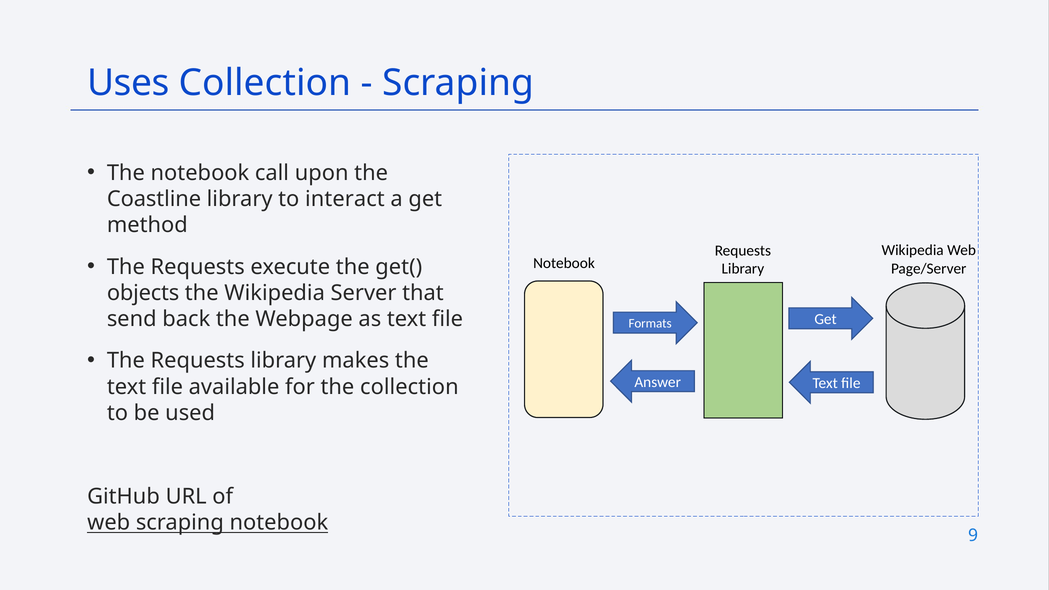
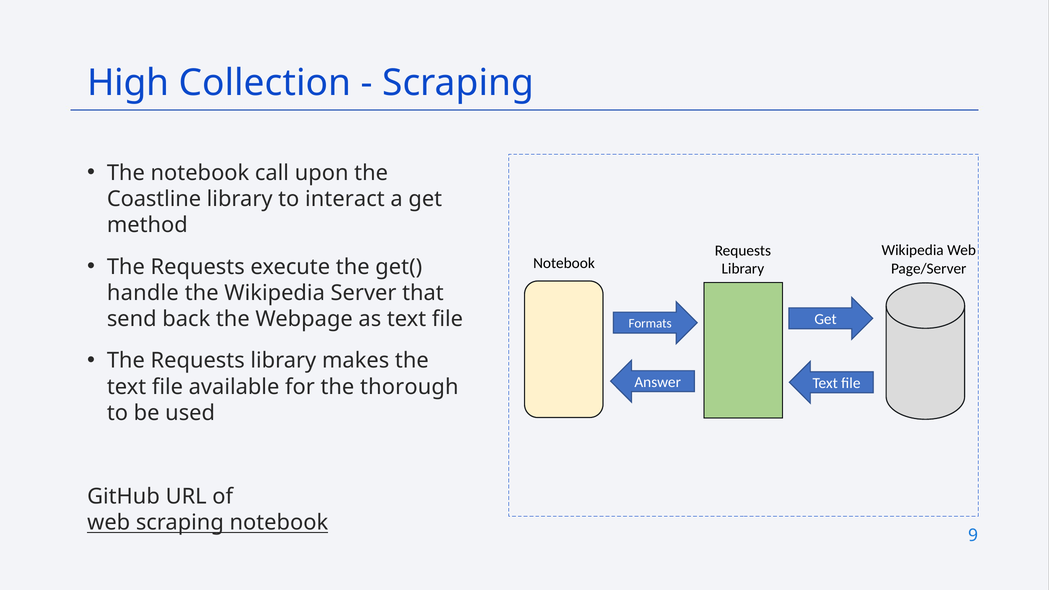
Uses: Uses -> High (128, 83)
objects: objects -> handle (143, 293)
the collection: collection -> thorough (409, 387)
